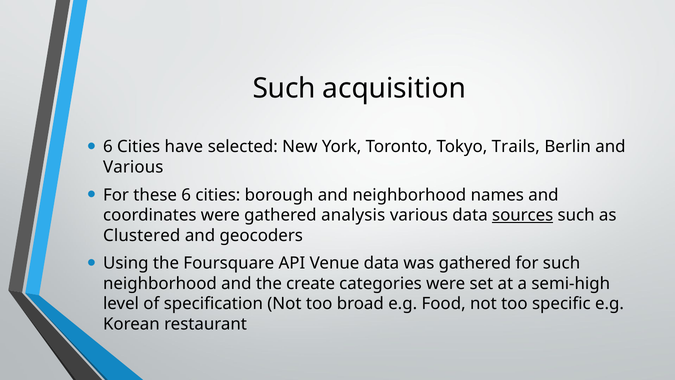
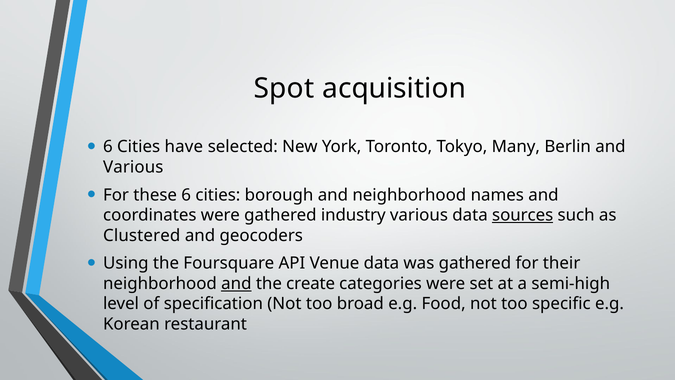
Such: Such -> Spot (284, 88)
Trails: Trails -> Many (516, 147)
analysis: analysis -> industry (353, 215)
for such: such -> their (562, 263)
and underline: none -> present (236, 283)
